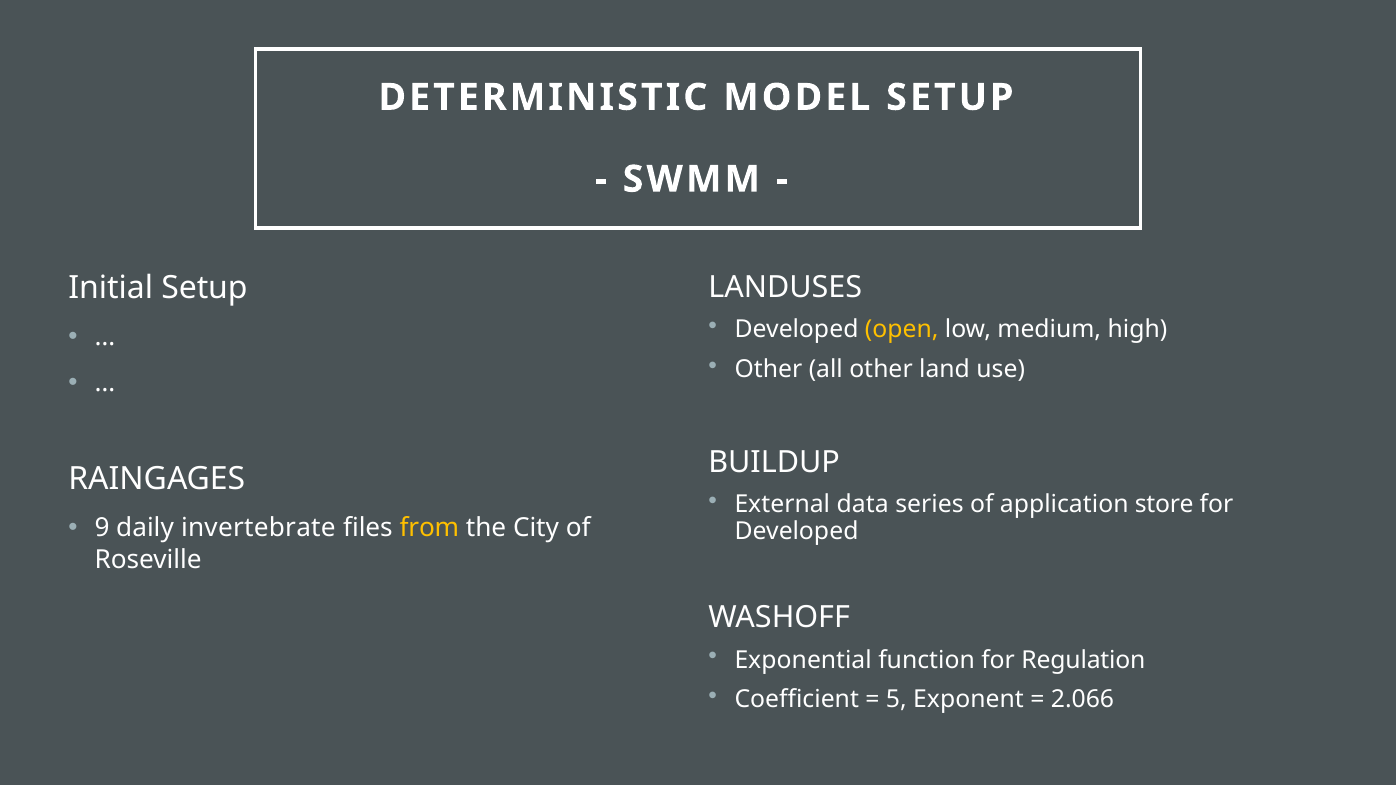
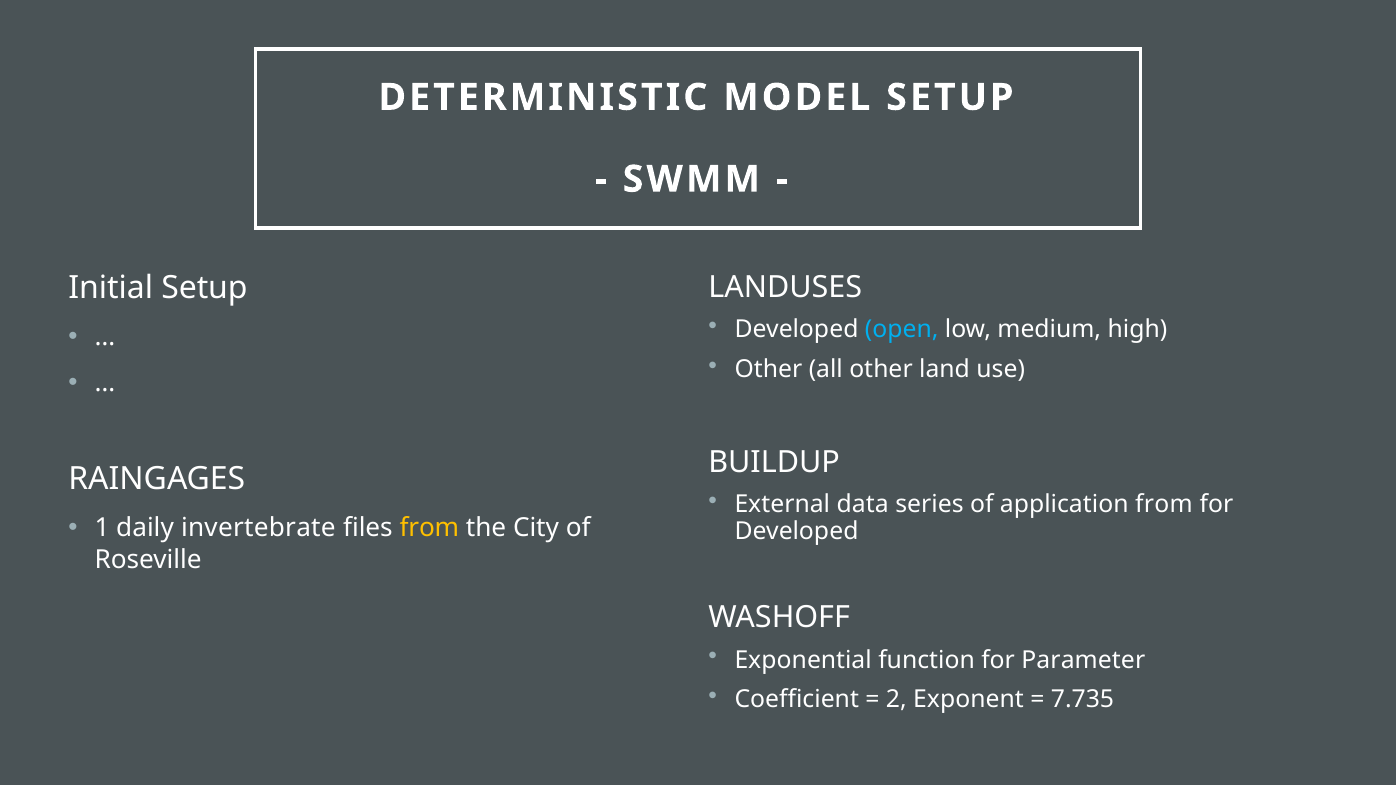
open colour: yellow -> light blue (902, 330)
application store: store -> from (1164, 505)
9: 9 -> 1 (102, 528)
Regulation: Regulation -> Parameter (1083, 660)
5: 5 -> 2 (896, 700)
2.066: 2.066 -> 7.735 (1083, 700)
